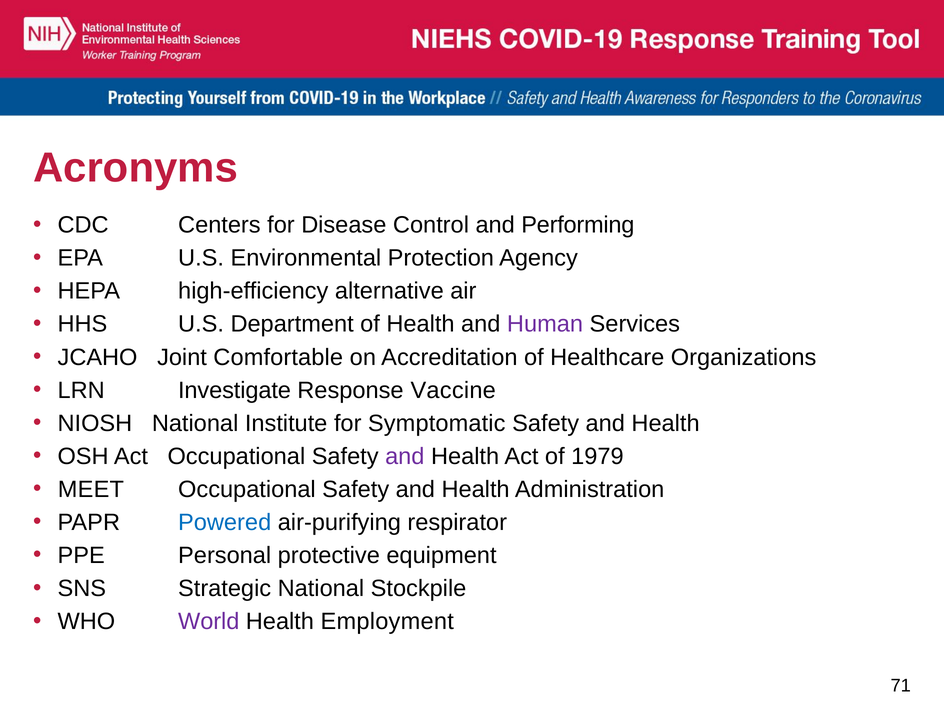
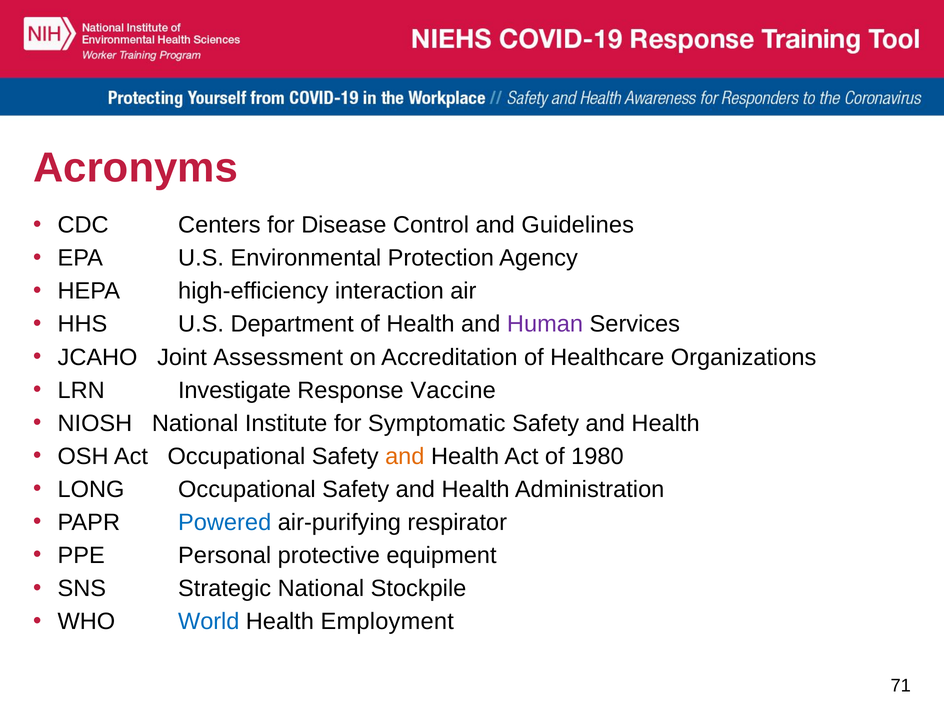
Performing: Performing -> Guidelines (578, 225)
alternative: alternative -> interaction (389, 291)
Comfortable: Comfortable -> Assessment (278, 357)
and colour: purple -> orange (405, 456)
1979: 1979 -> 1980 (597, 456)
MEET: MEET -> LONG (91, 489)
World colour: purple -> blue (209, 622)
